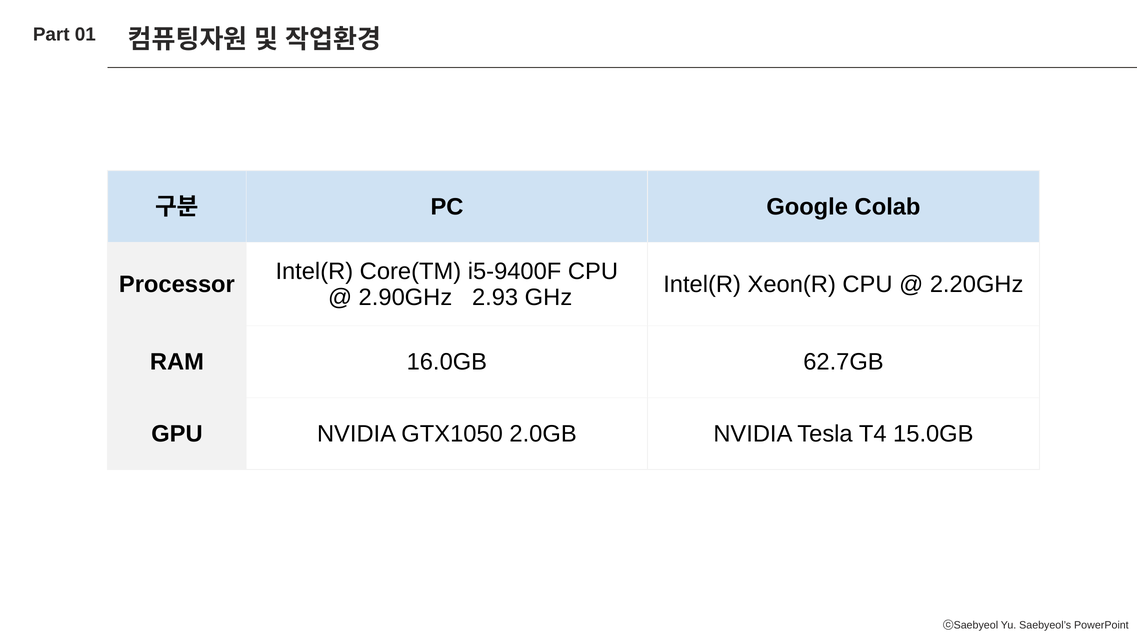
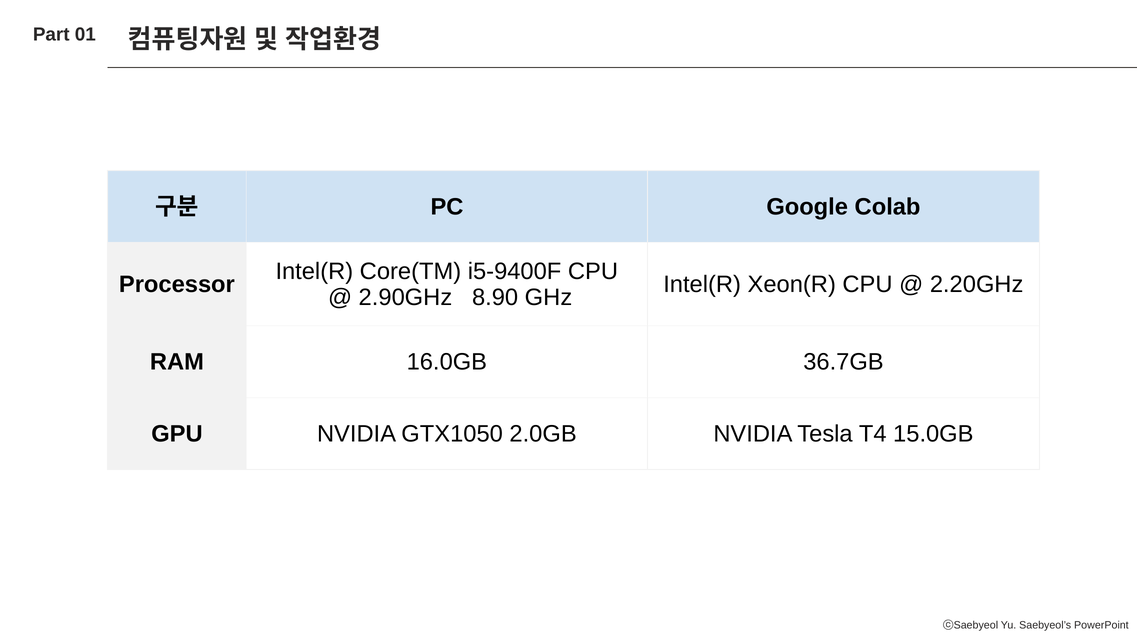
2.93: 2.93 -> 8.90 (495, 297)
62.7GB: 62.7GB -> 36.7GB (843, 362)
